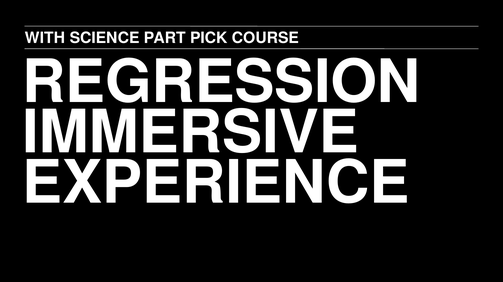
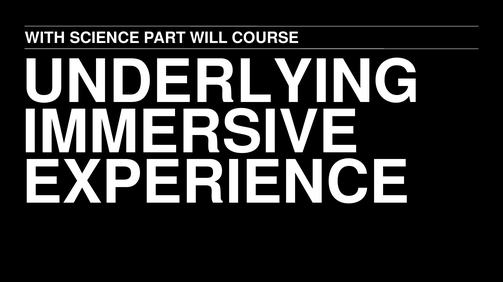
PICK: PICK -> WILL (209, 38)
REGRESSION: REGRESSION -> UNDERLYING (221, 83)
